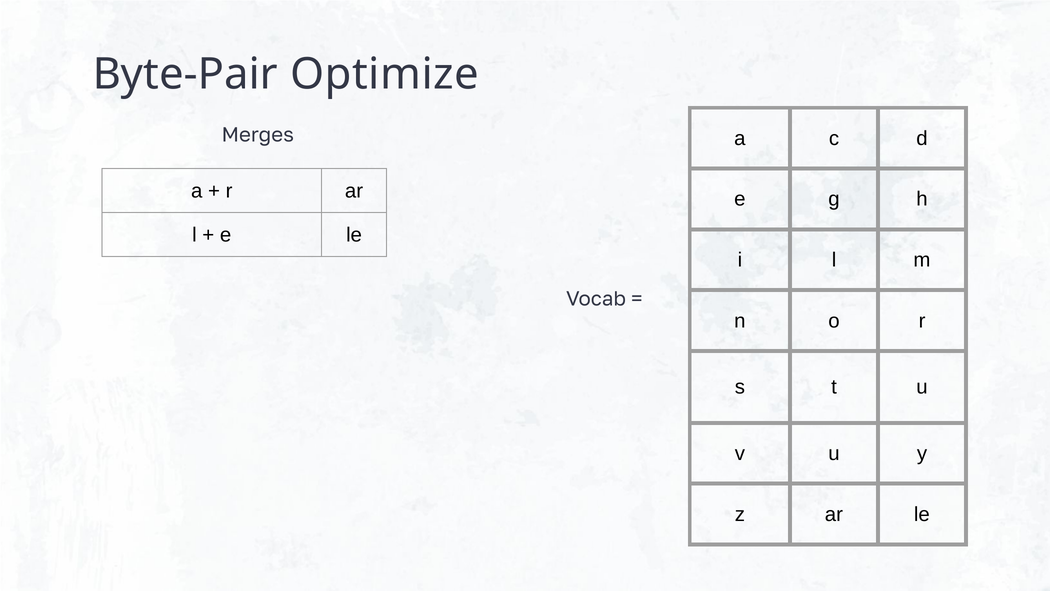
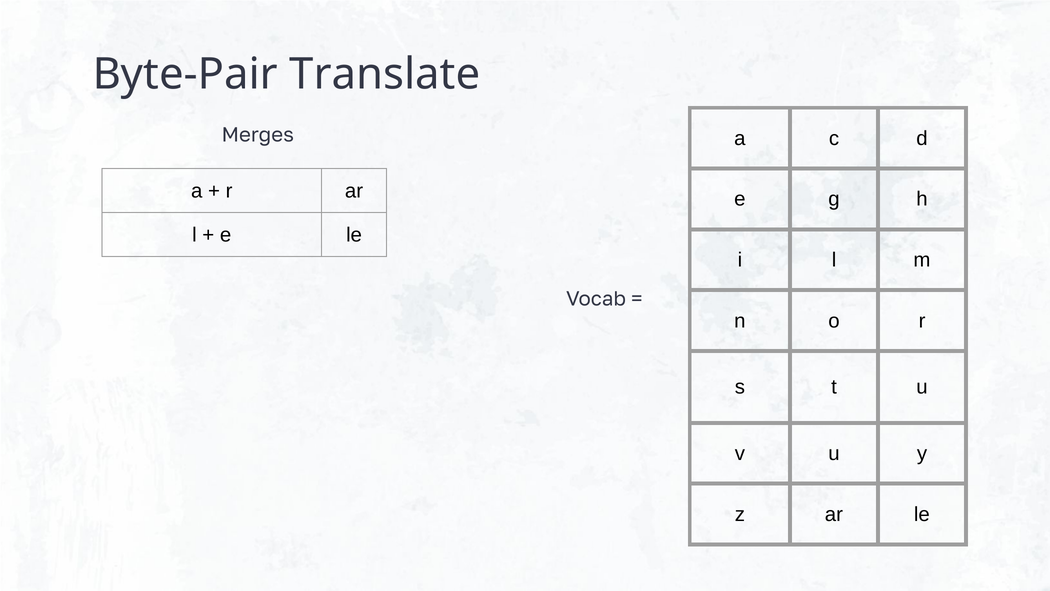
Optimize: Optimize -> Translate (385, 74)
